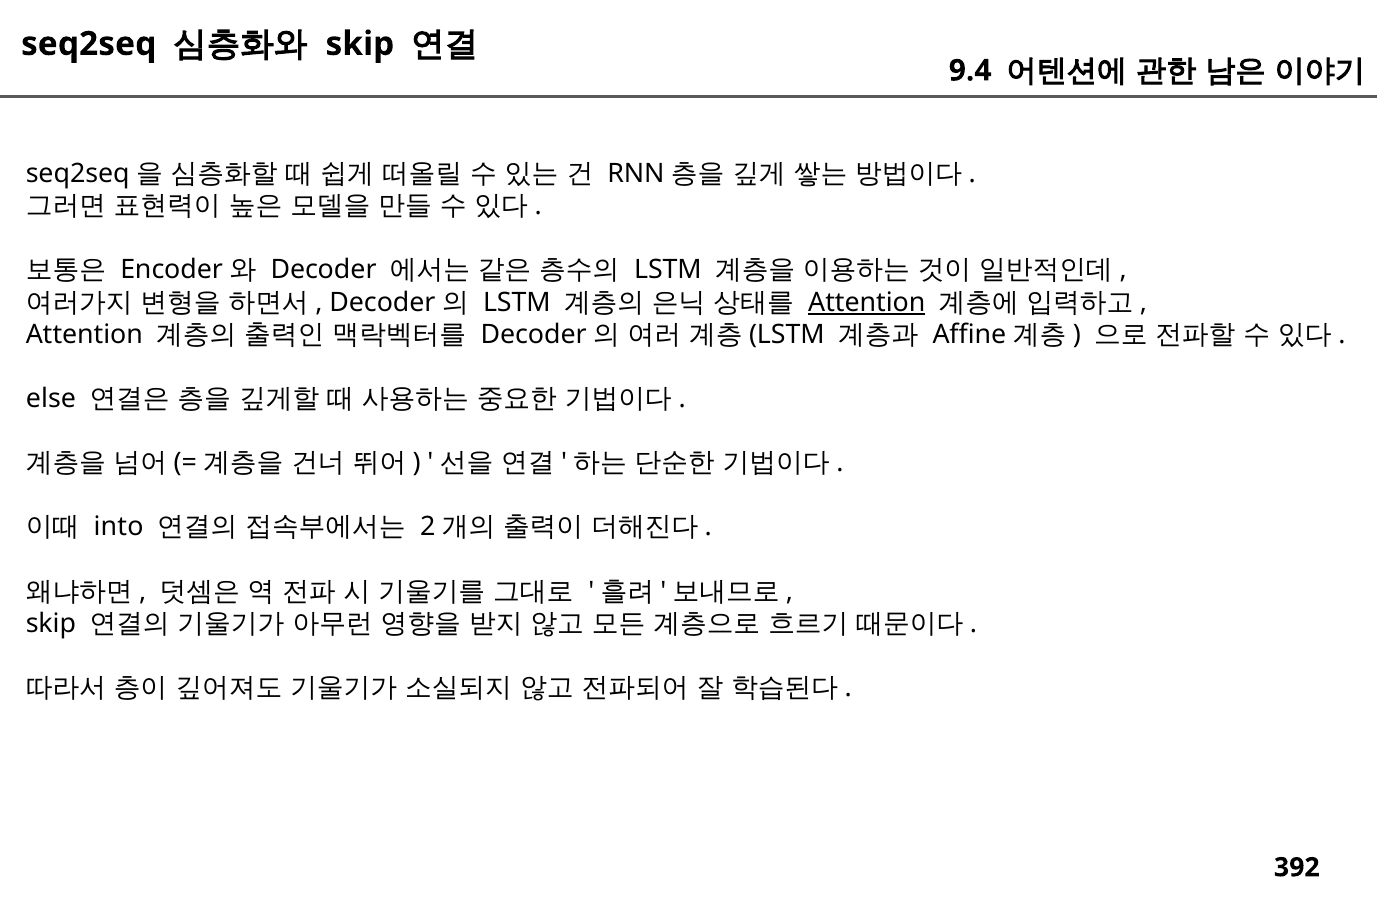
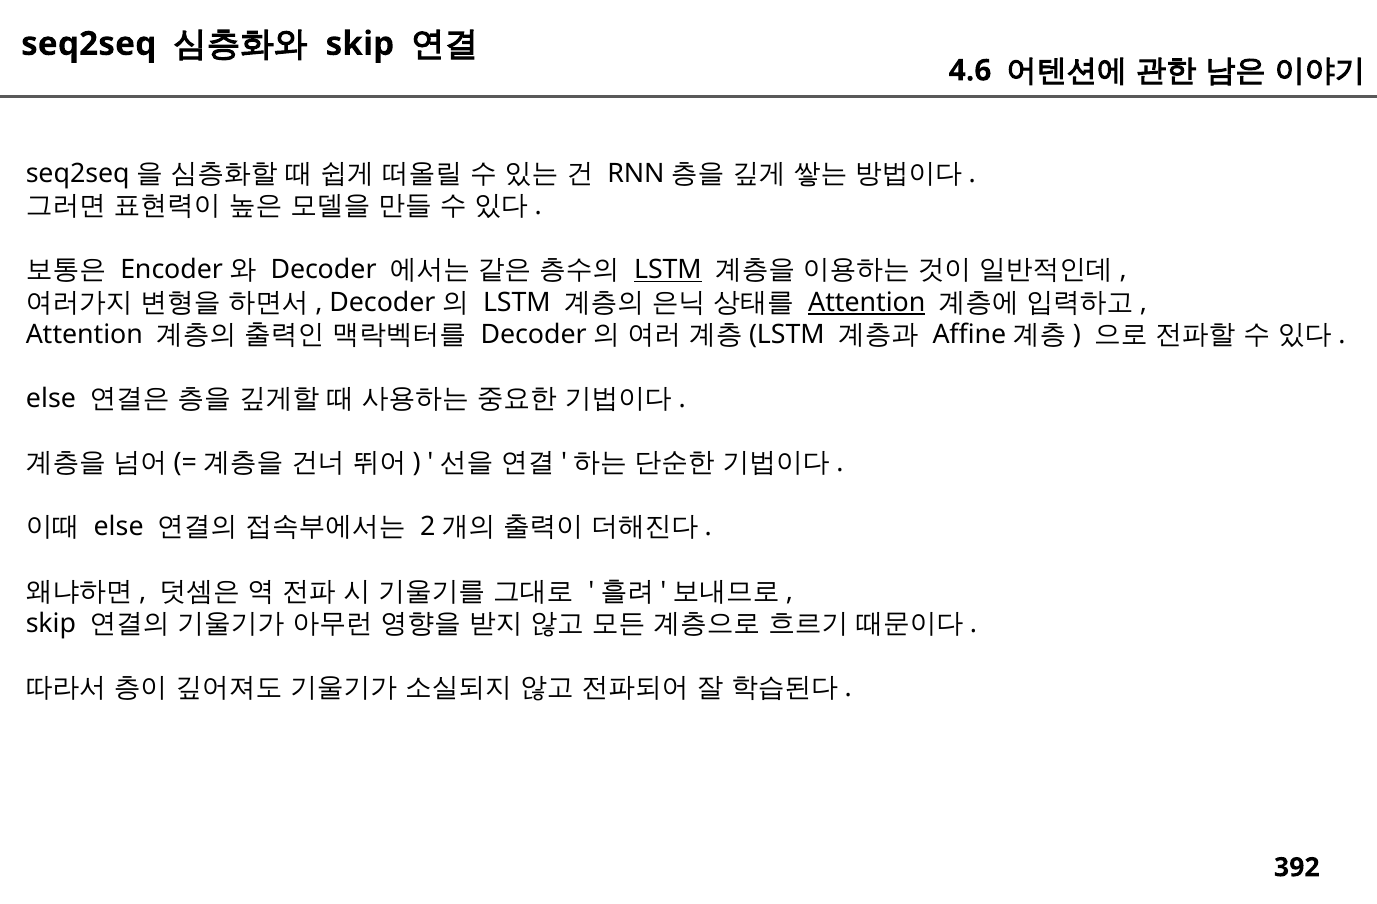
9.4: 9.4 -> 4.6 (970, 71)
LSTM underline: none -> present (668, 270)
into: into -> else (119, 527)
